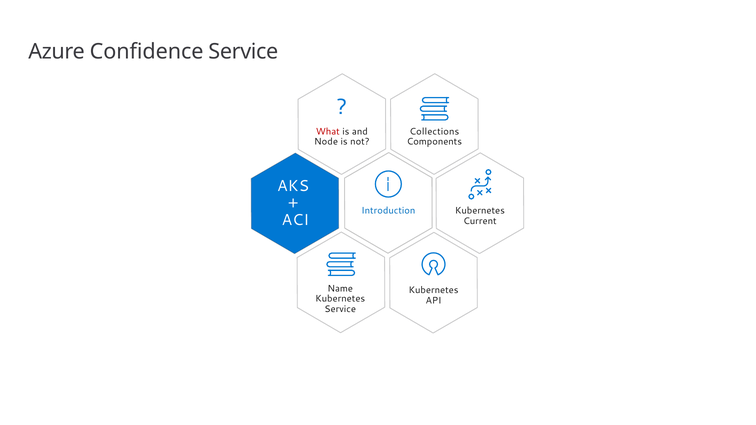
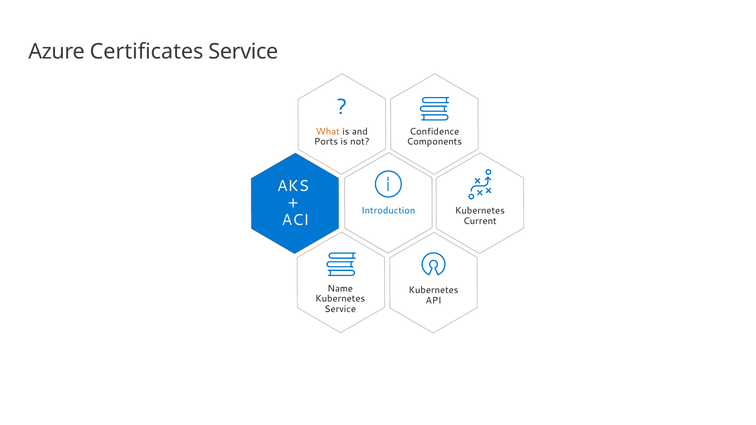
Confidence: Confidence -> Certificates (147, 52)
What colour: red -> orange (328, 132)
Collections: Collections -> Confidence (434, 132)
Node: Node -> Ports (326, 142)
